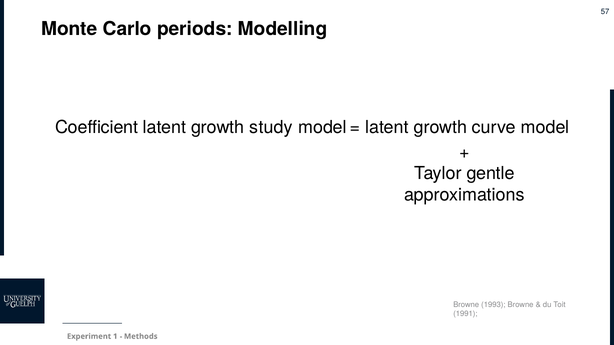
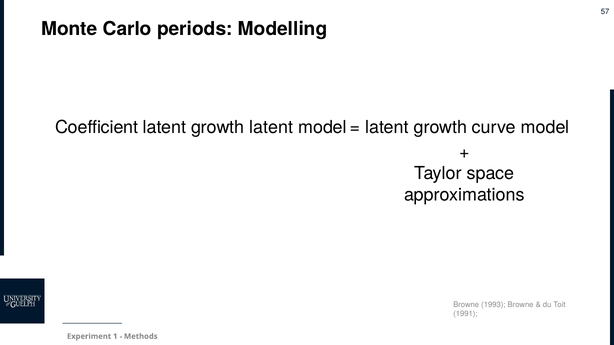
growth study: study -> latent (271, 128)
gentle: gentle -> space (491, 174)
